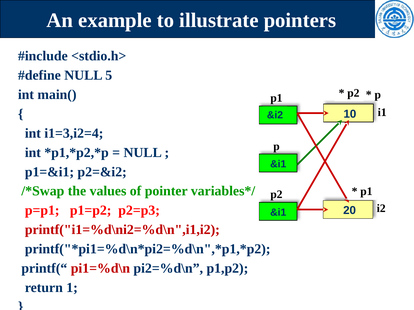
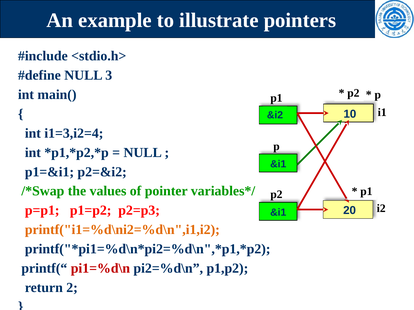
5: 5 -> 3 (109, 75)
printf("i1=%d\ni2=%d\n",i1,i2 colour: red -> orange (122, 230)
1: 1 -> 2 (72, 288)
